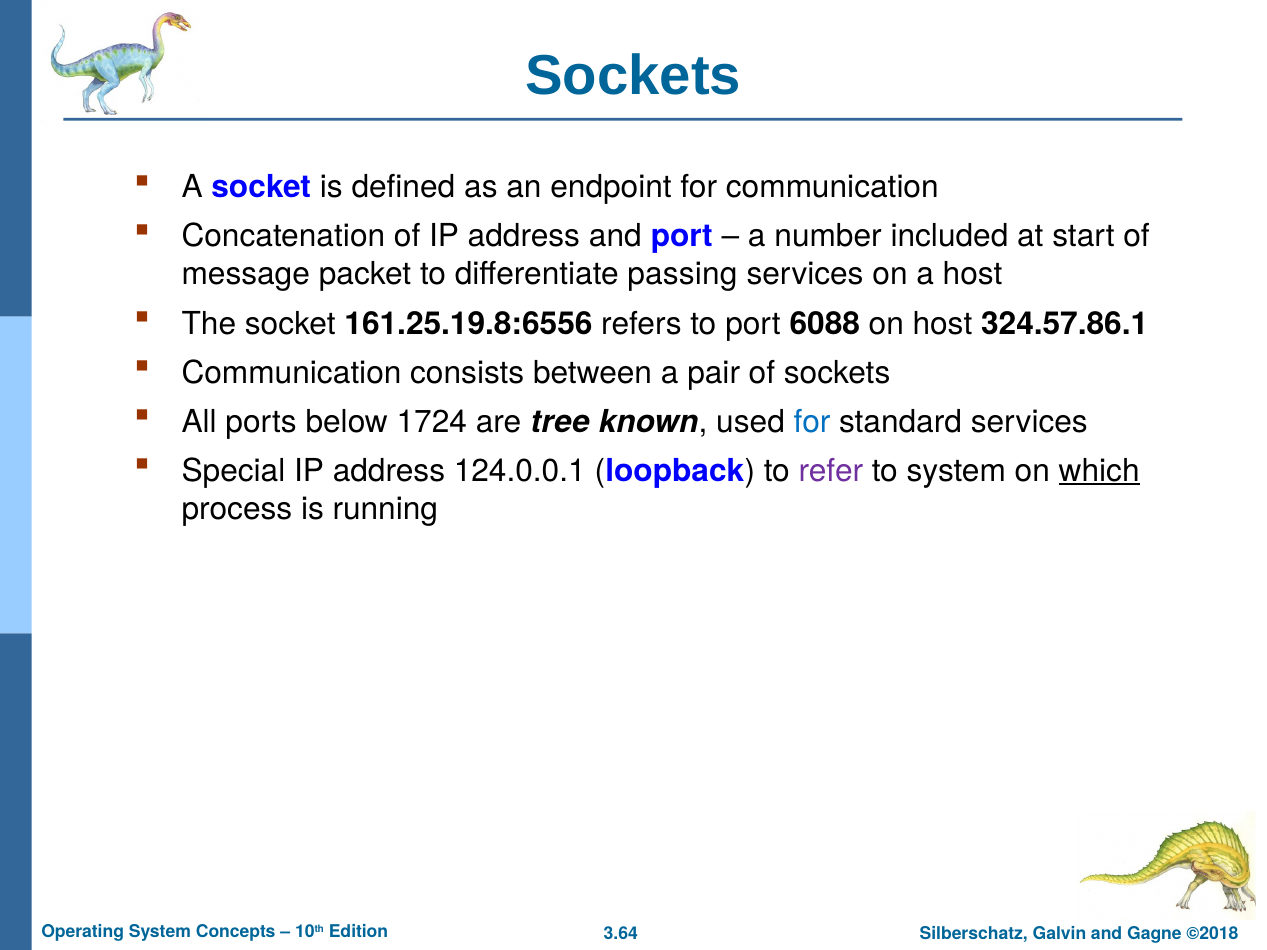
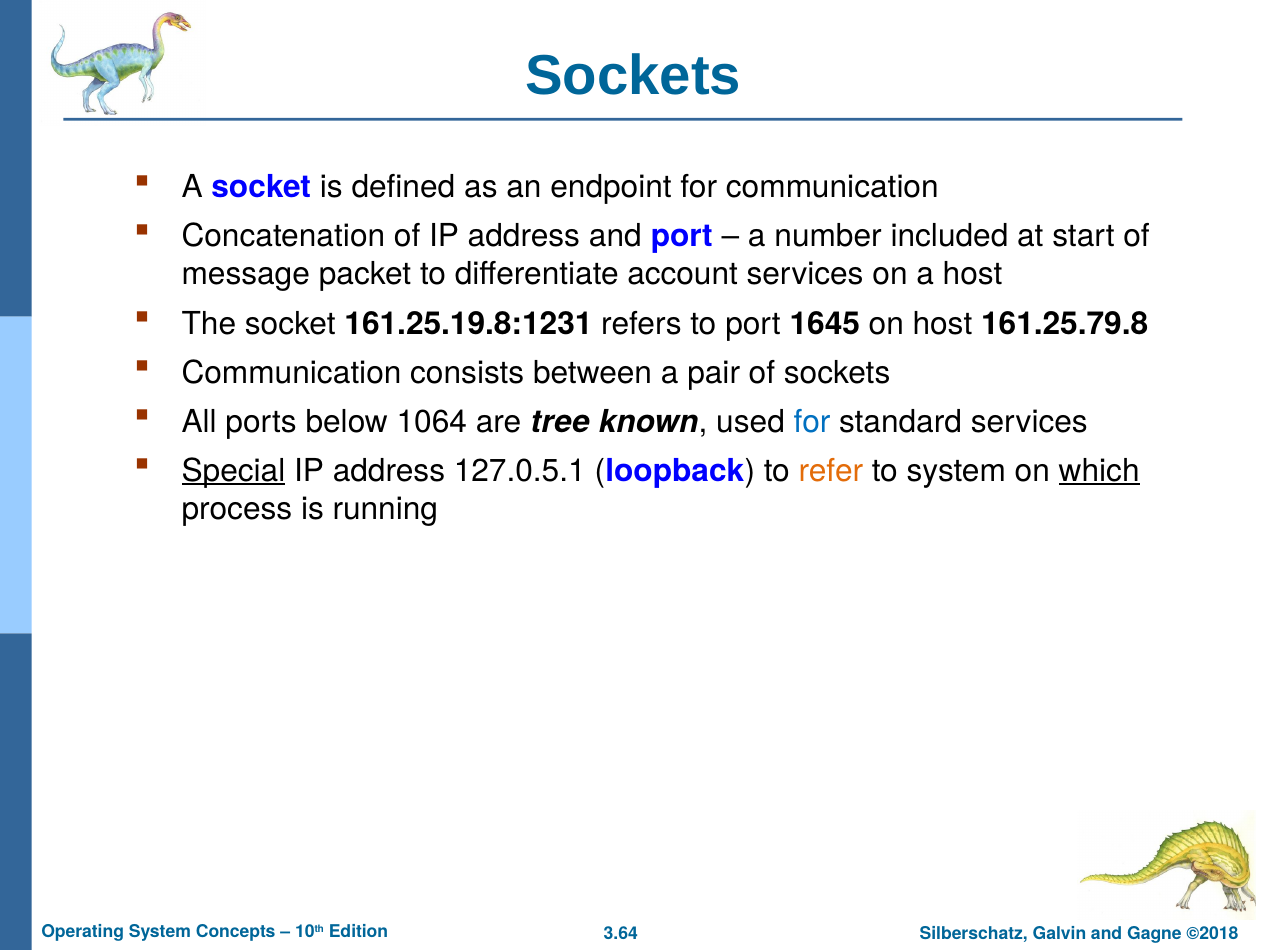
passing: passing -> account (683, 275)
161.25.19.8:6556: 161.25.19.8:6556 -> 161.25.19.8:1231 (468, 324)
6088: 6088 -> 1645 (825, 324)
324.57.86.1: 324.57.86.1 -> 161.25.79.8 (1065, 324)
1724: 1724 -> 1064 (432, 422)
Special underline: none -> present (233, 471)
124.0.0.1: 124.0.0.1 -> 127.0.5.1 (520, 471)
refer colour: purple -> orange (831, 471)
